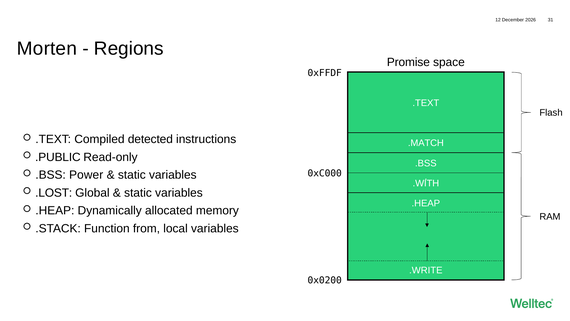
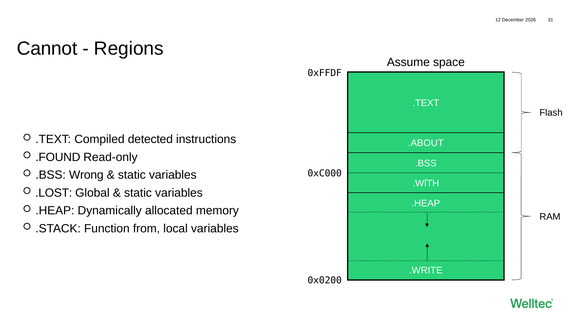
Morten: Morten -> Cannot (47, 49)
Promise: Promise -> Assume (408, 62)
.MATCH: .MATCH -> .ABOUT (426, 143)
.PUBLIC: .PUBLIC -> .FOUND (58, 157)
Power: Power -> Wrong (86, 175)
